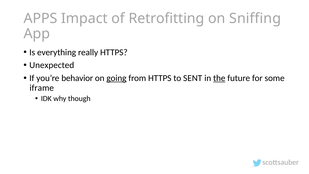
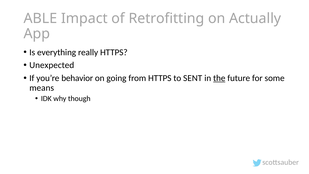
APPS: APPS -> ABLE (40, 18)
Sniffing: Sniffing -> Actually (255, 18)
going underline: present -> none (116, 78)
iframe: iframe -> means (42, 88)
